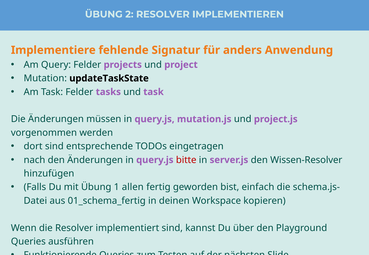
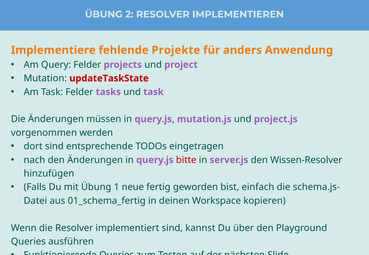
Signatur: Signatur -> Projekte (176, 50)
updateTaskState colour: black -> red (109, 78)
allen: allen -> neue (133, 187)
